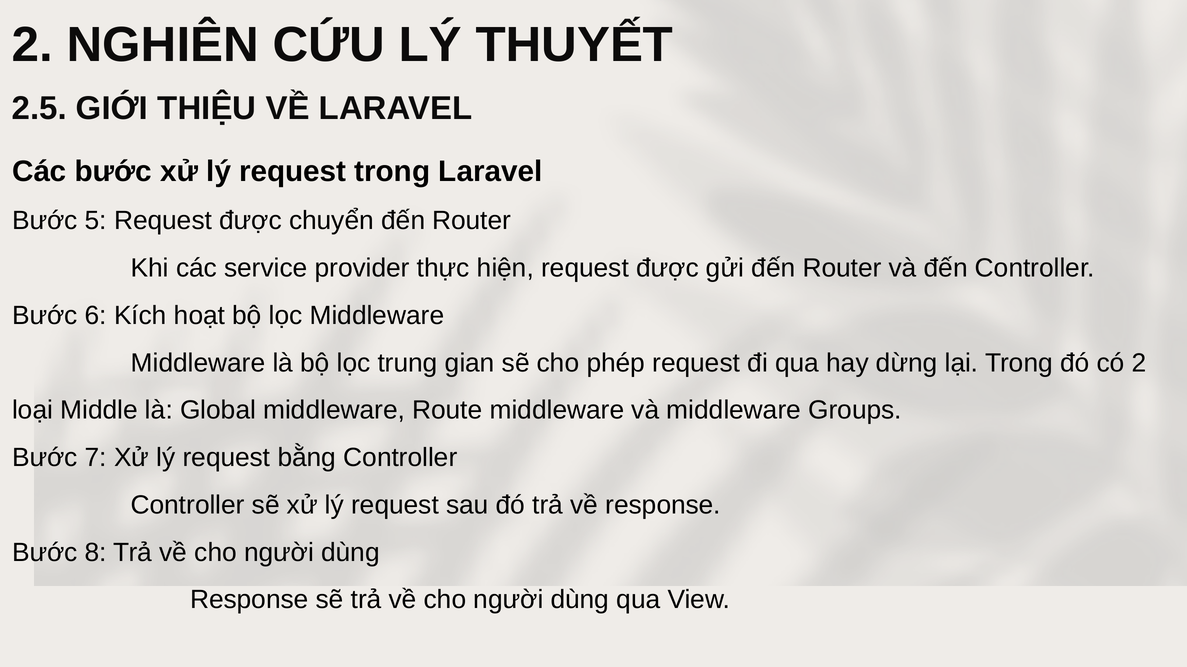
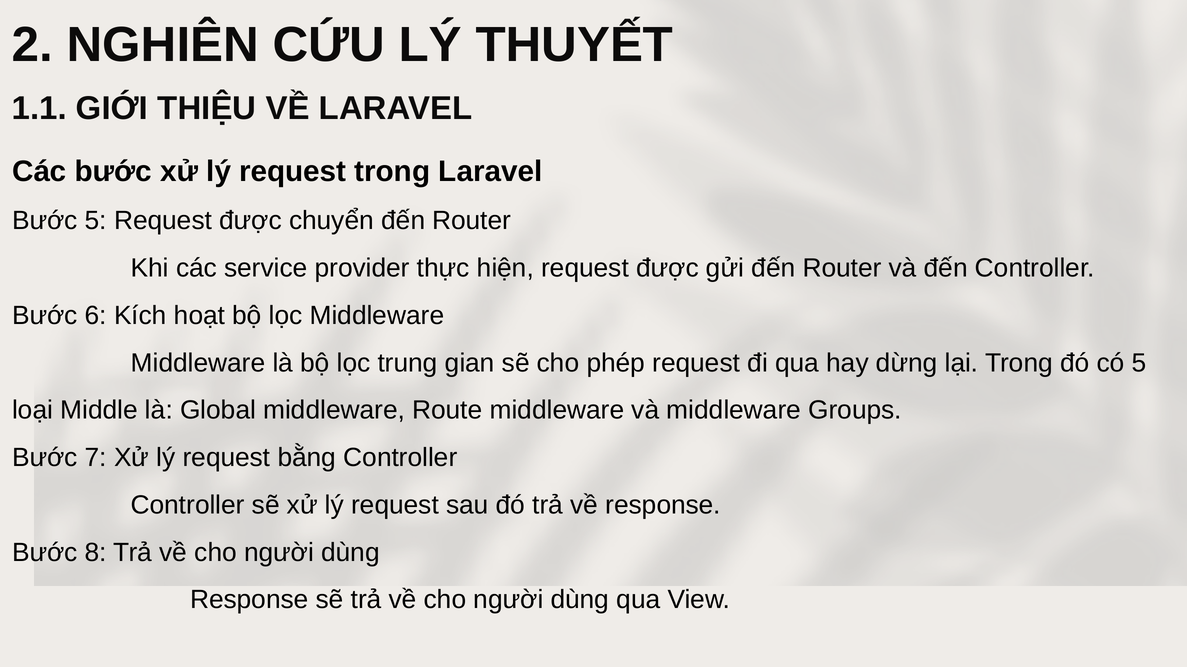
2.5: 2.5 -> 1.1 (39, 108)
có 2: 2 -> 5 (1139, 363)
